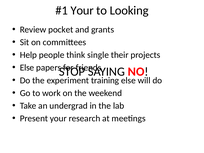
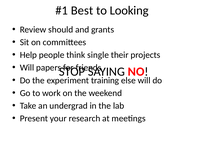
Your: Your -> Best (82, 11)
pocket: pocket -> should (61, 30)
Else: Else -> Will (27, 68)
